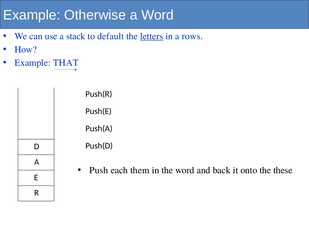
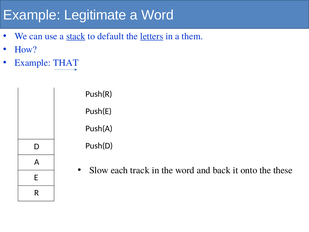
Otherwise: Otherwise -> Legitimate (95, 15)
stack underline: none -> present (76, 36)
rows: rows -> them (192, 36)
Push: Push -> Slow (99, 170)
them: them -> track (140, 170)
